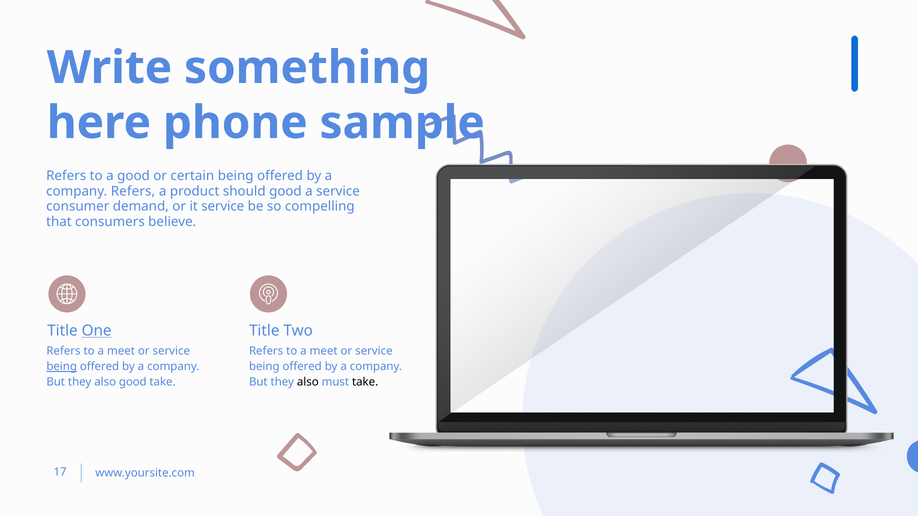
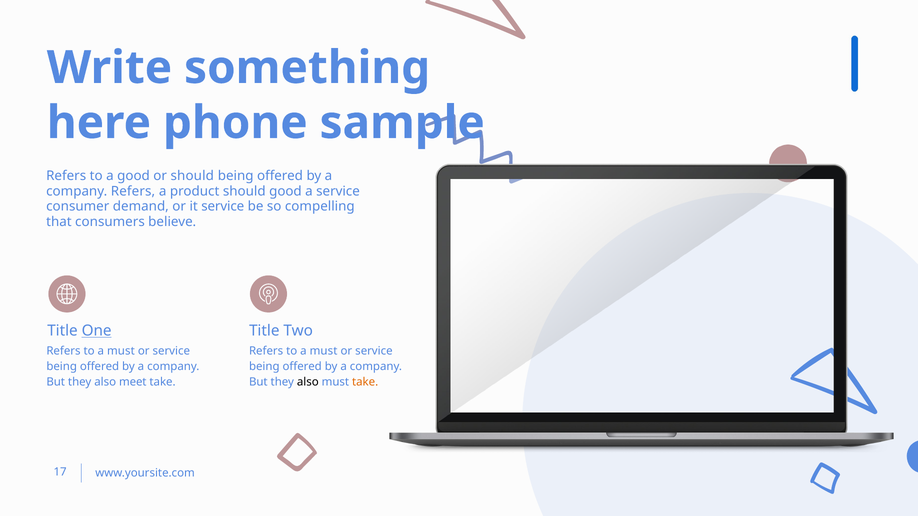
or certain: certain -> should (192, 176)
meet: meet -> must (121, 351)
meet: meet -> must (324, 351)
being underline: present -> none (62, 367)
also good: good -> meet (133, 382)
take colour: black -> orange (365, 382)
